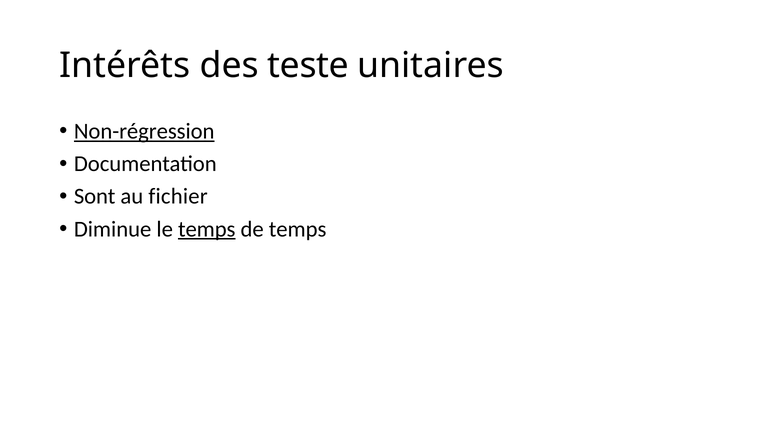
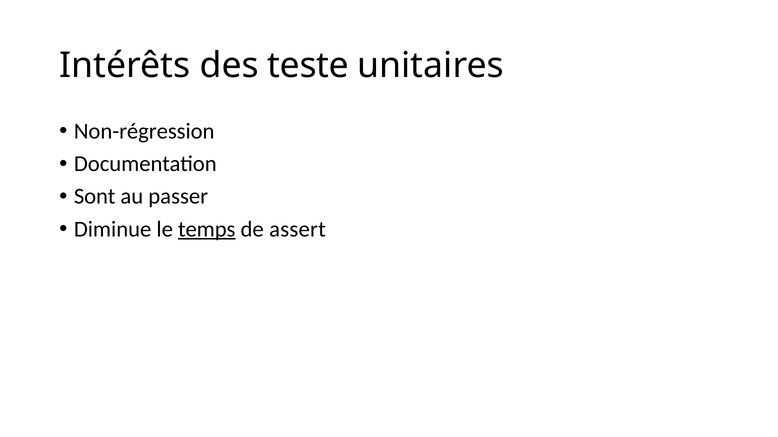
Non-régression underline: present -> none (144, 132)
fichier: fichier -> passer (178, 197)
de temps: temps -> assert (297, 229)
